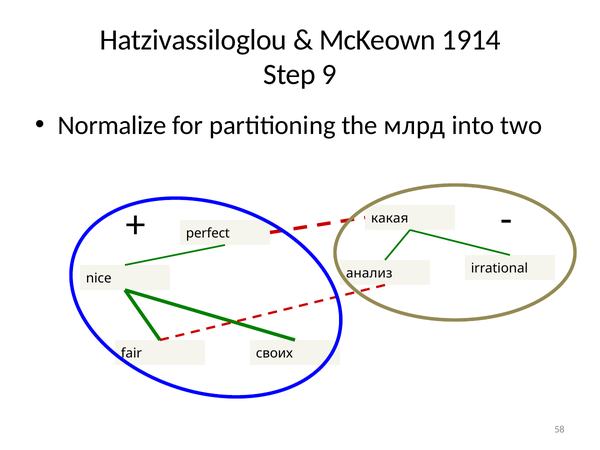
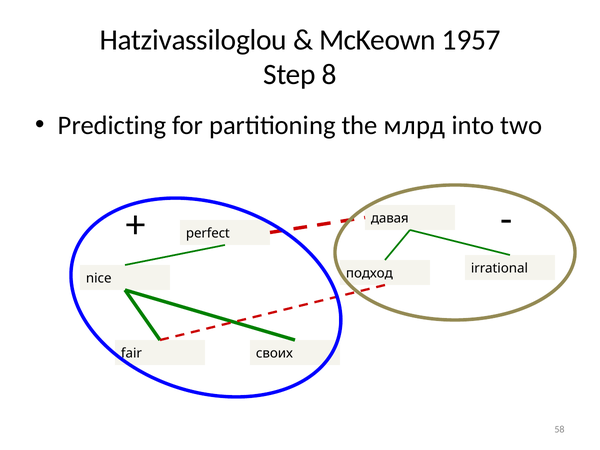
1914: 1914 -> 1957 (471, 40)
9: 9 -> 8 (329, 75)
Normalize: Normalize -> Predicting (112, 126)
какая: какая -> давая (390, 218)
анализ: анализ -> подход (369, 273)
